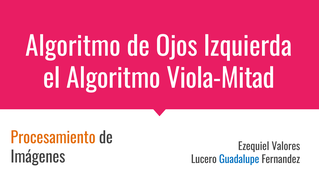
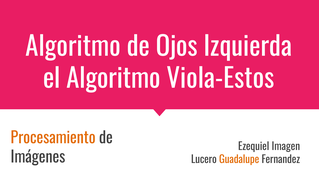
Viola-Mitad: Viola-Mitad -> Viola-Estos (220, 79)
Valores: Valores -> Imagen (286, 146)
Guadalupe colour: blue -> orange (239, 159)
